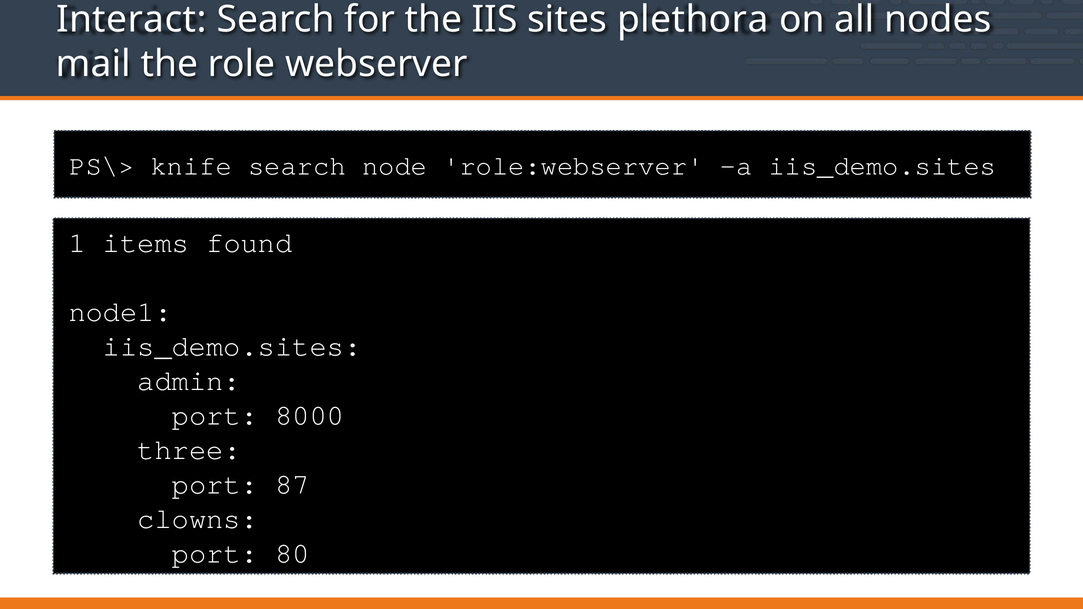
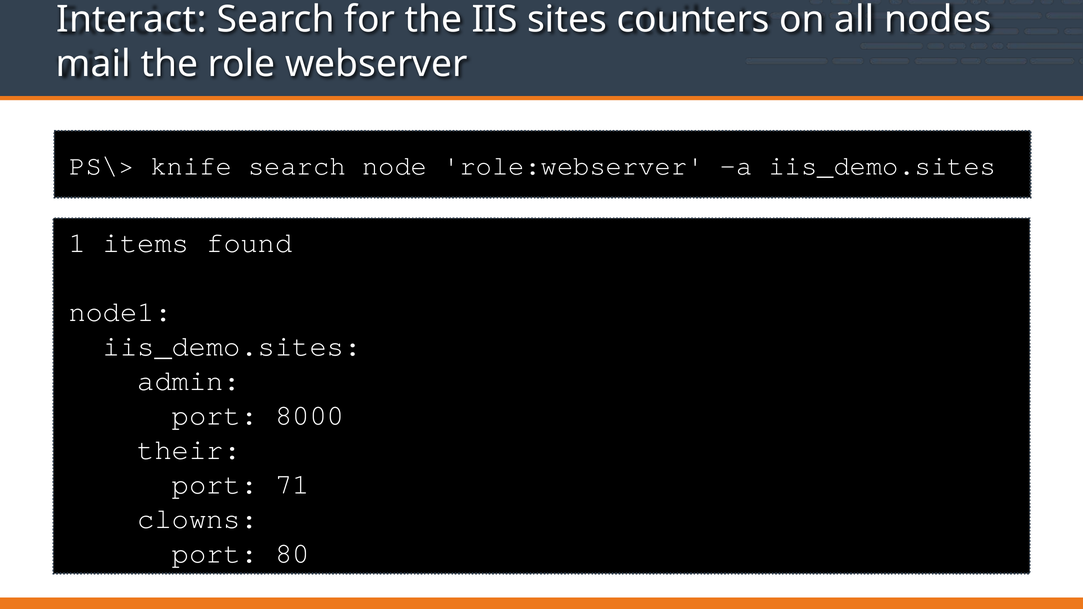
plethora: plethora -> counters (693, 19)
three: three -> their (189, 450)
87: 87 -> 71 (292, 484)
